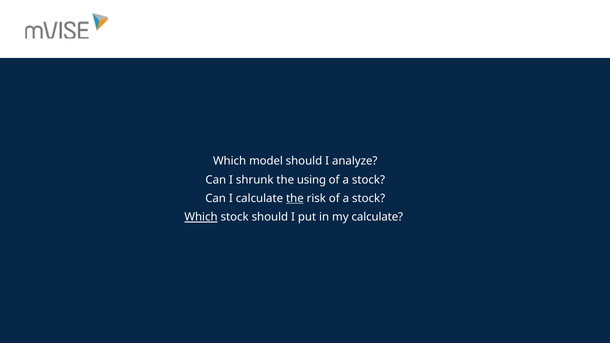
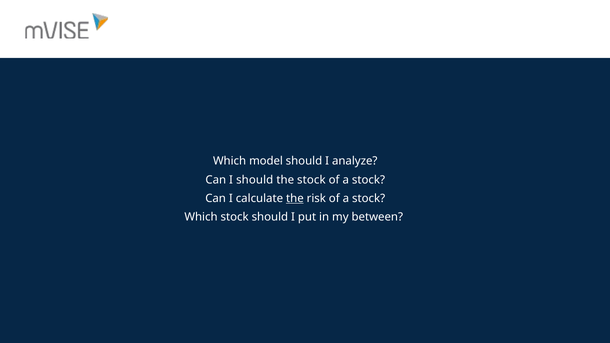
I shrunk: shrunk -> should (255, 180)
the using: using -> stock (311, 180)
Which underline: present -> none (201, 217)
my calculate: calculate -> between (377, 217)
